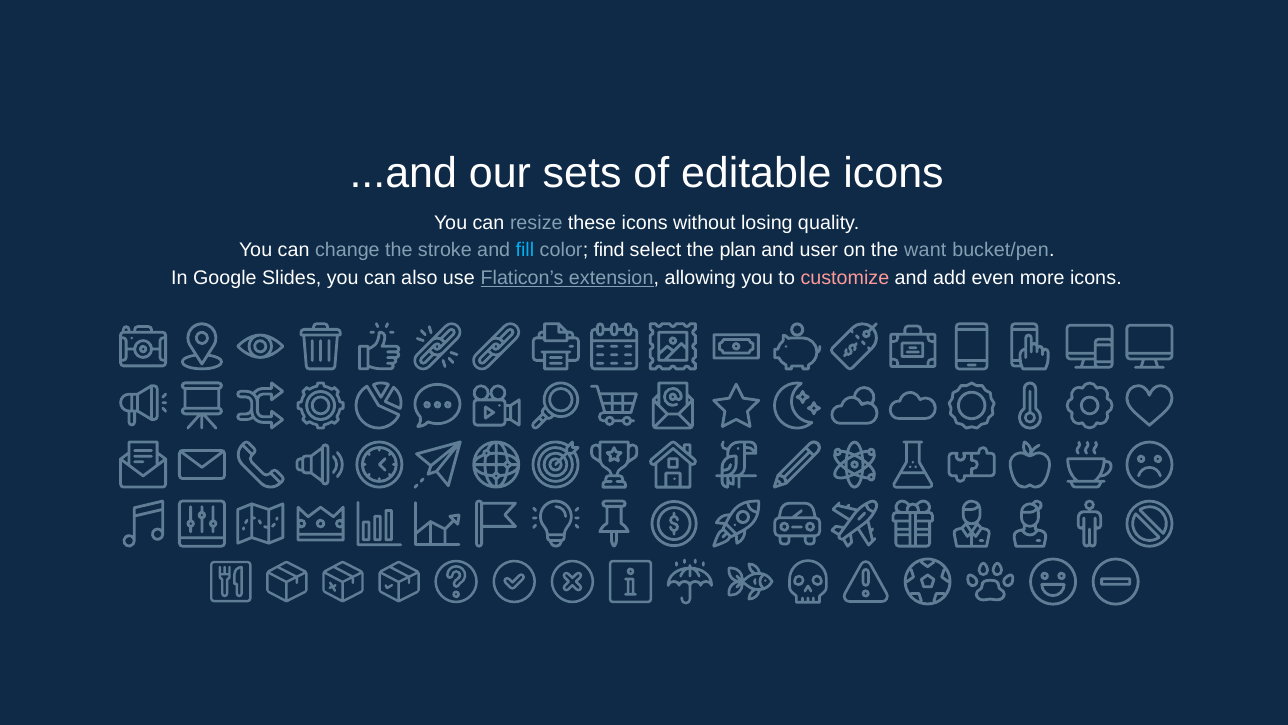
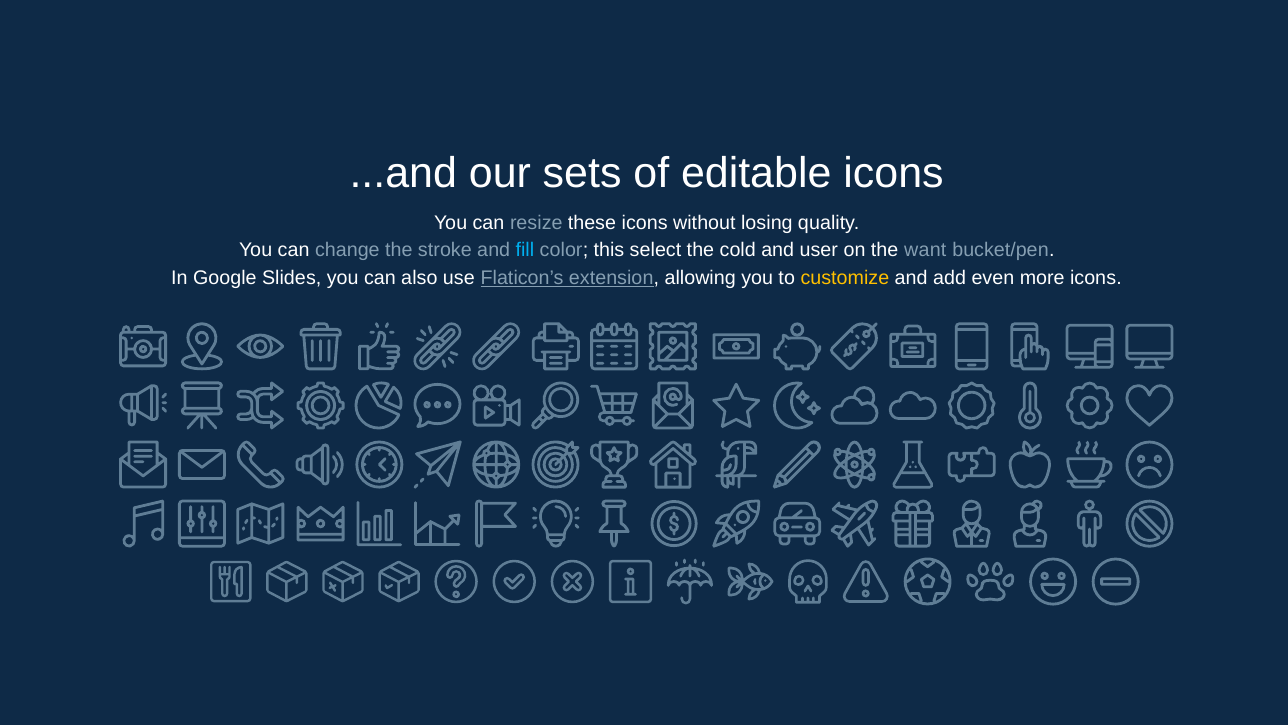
find: find -> this (609, 250)
plan: plan -> cold (738, 250)
customize colour: pink -> yellow (845, 277)
